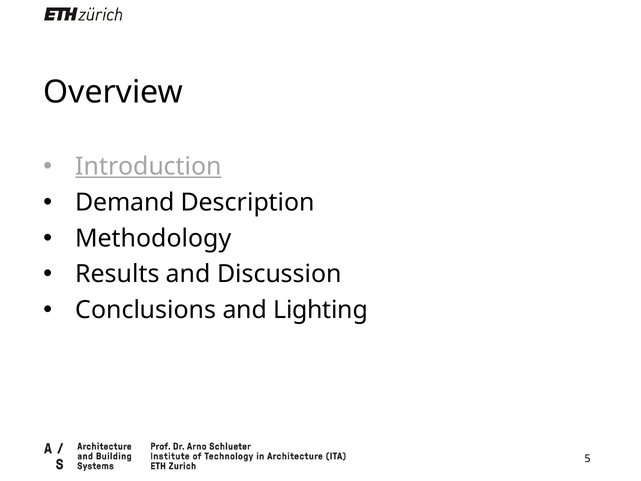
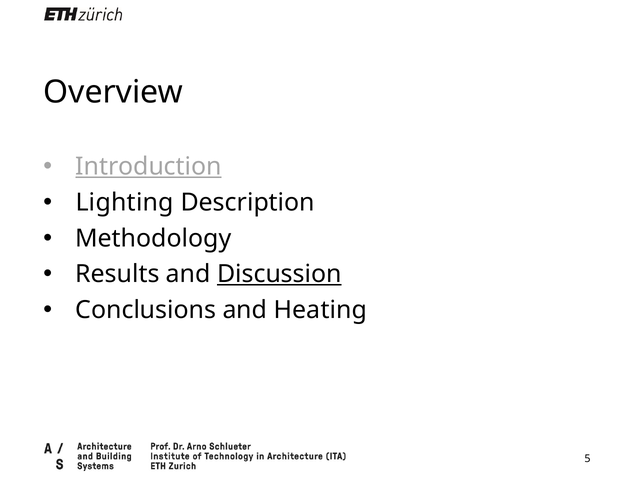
Demand: Demand -> Lighting (125, 202)
Discussion underline: none -> present (279, 274)
Lighting: Lighting -> Heating (320, 310)
